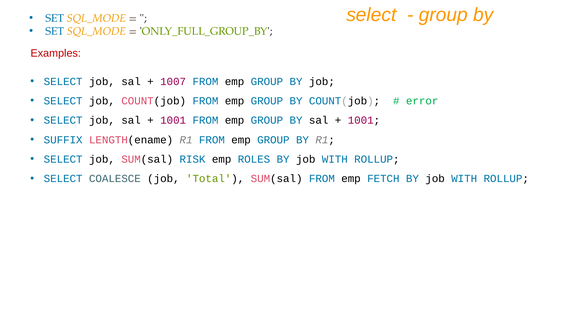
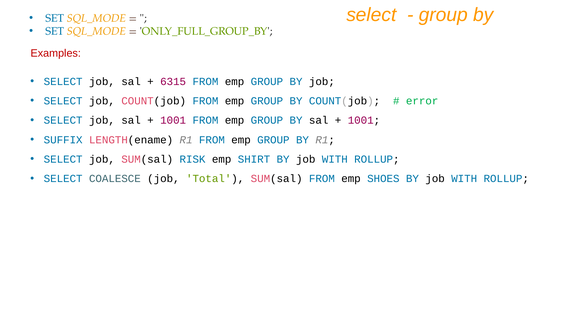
1007: 1007 -> 6315 (173, 81)
ROLES: ROLES -> SHIRT (254, 159)
FETCH: FETCH -> SHOES (383, 178)
